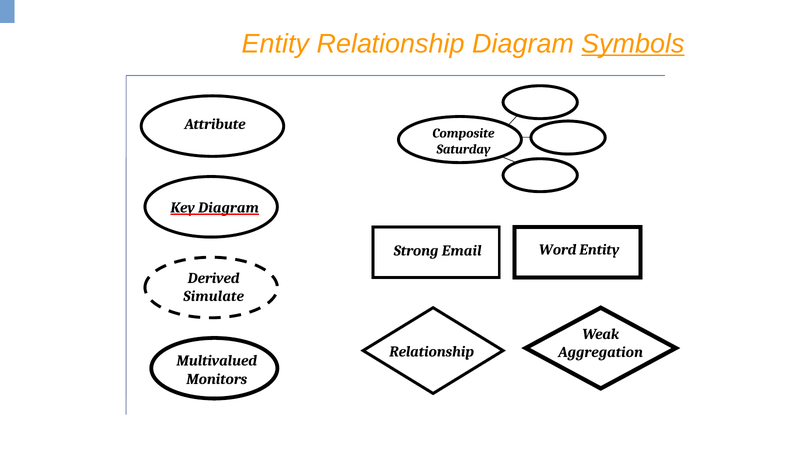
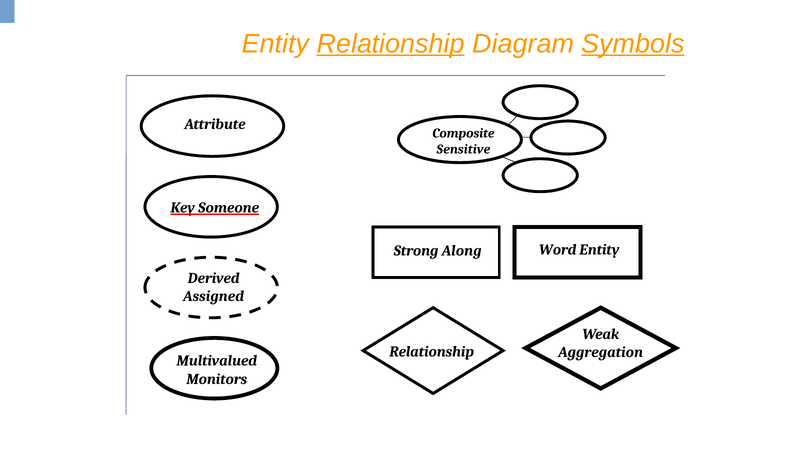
Relationship underline: none -> present (391, 44)
Saturday: Saturday -> Sensitive (463, 149)
Key Diagram: Diagram -> Someone (229, 208)
Email: Email -> Along (462, 251)
Simulate: Simulate -> Assigned (214, 296)
